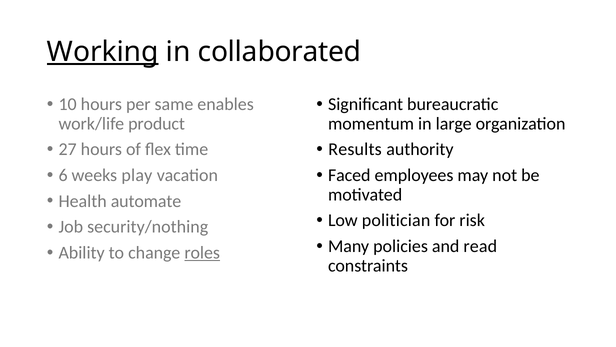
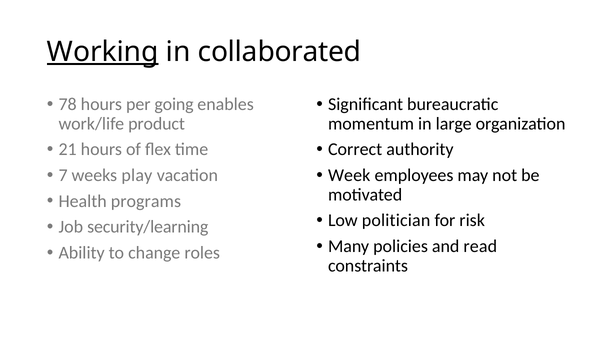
10: 10 -> 78 (68, 104)
same: same -> going (174, 104)
27: 27 -> 21 (68, 149)
Results: Results -> Correct (355, 149)
6: 6 -> 7 (63, 175)
Faced: Faced -> Week (349, 175)
automate: automate -> programs (146, 201)
security/nothing: security/nothing -> security/learning (148, 227)
roles underline: present -> none (202, 252)
